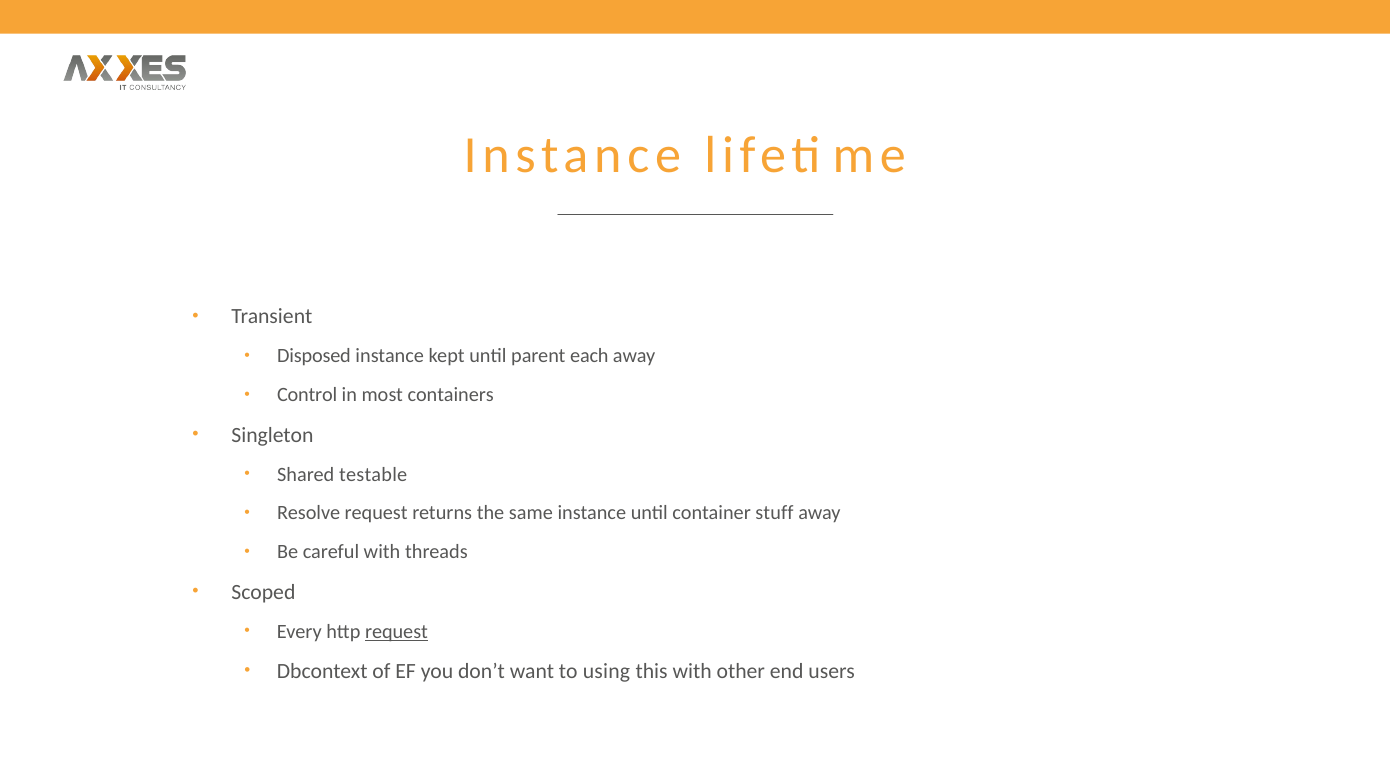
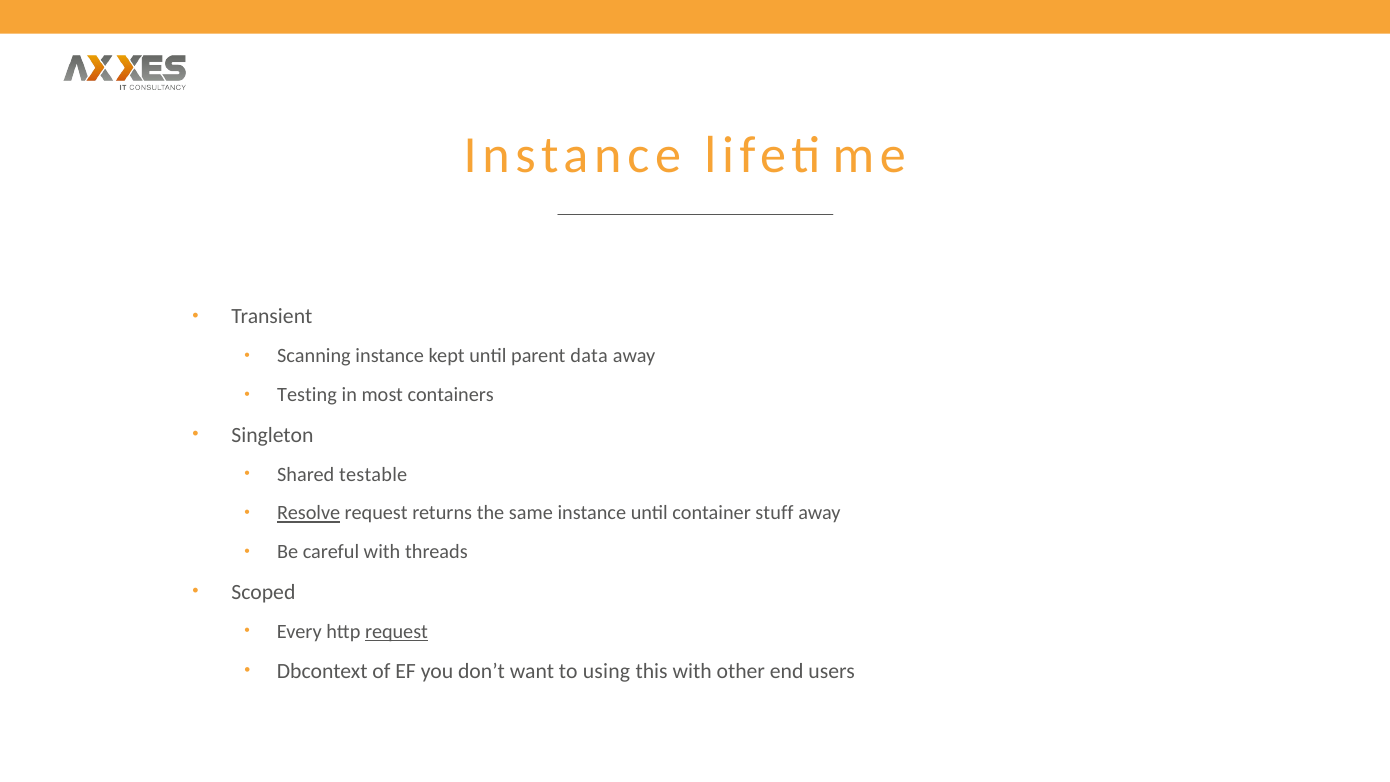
Disposed: Disposed -> Scanning (314, 356)
each: each -> data (589, 356)
Control: Control -> Testing (307, 395)
Resolve underline: none -> present (309, 513)
